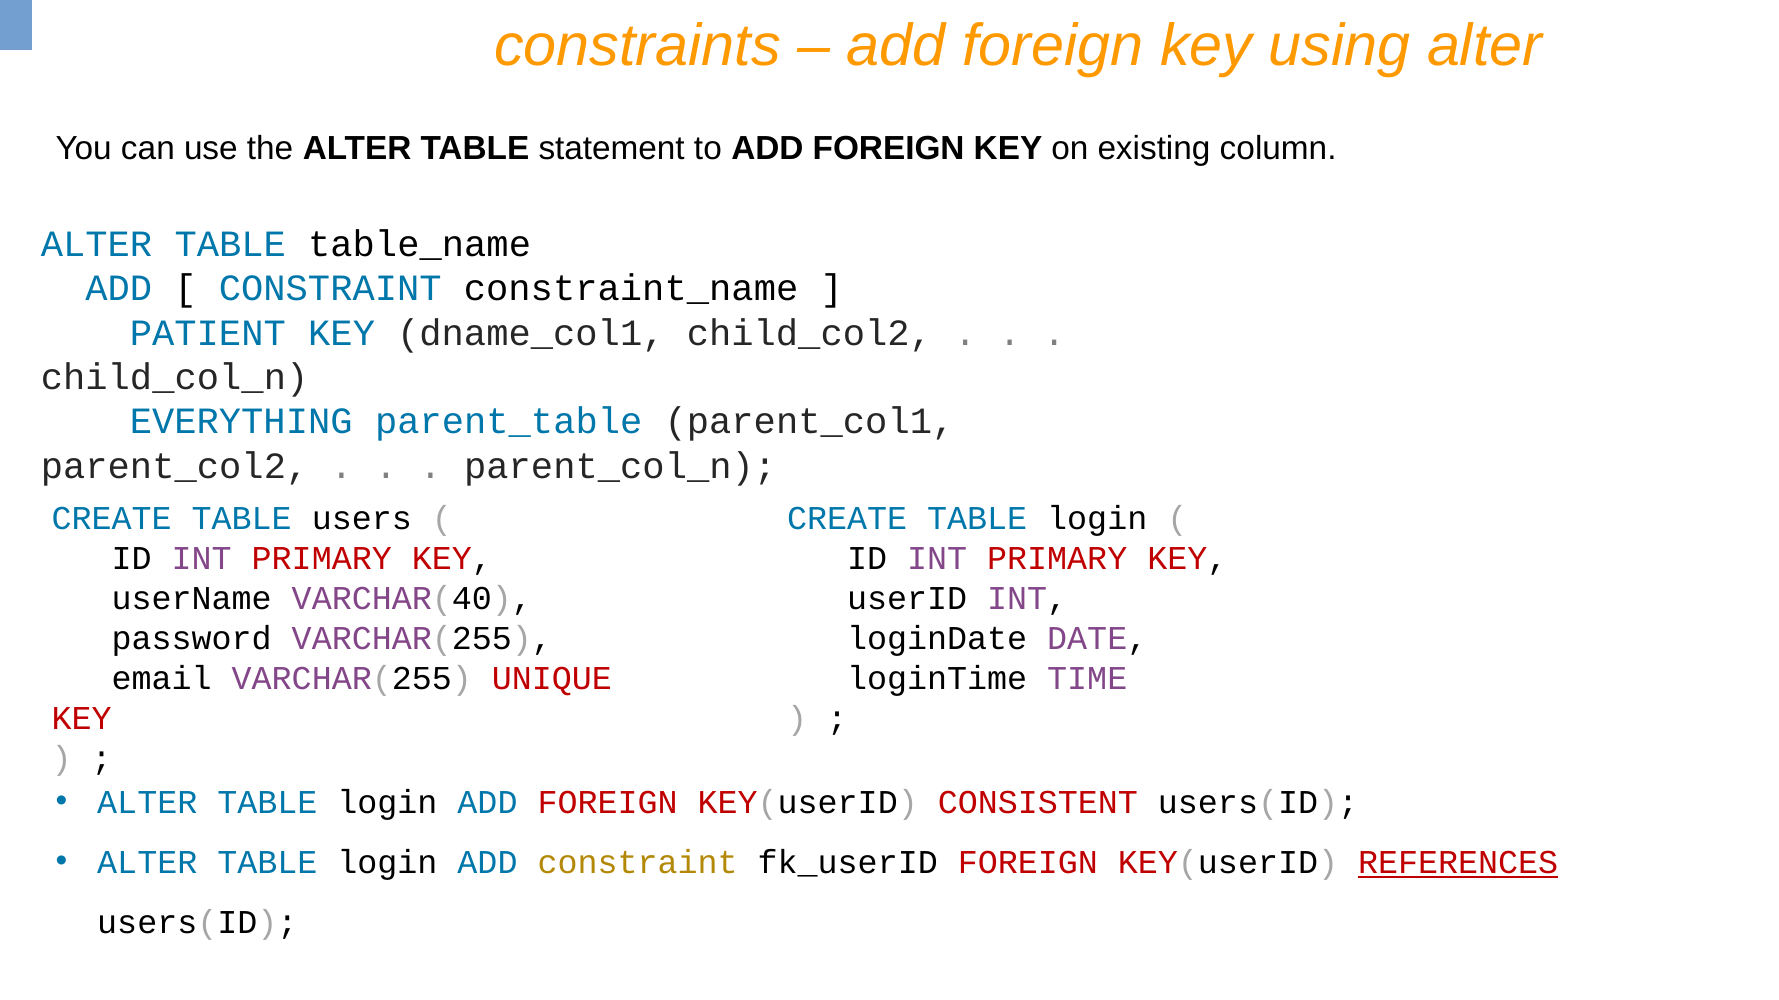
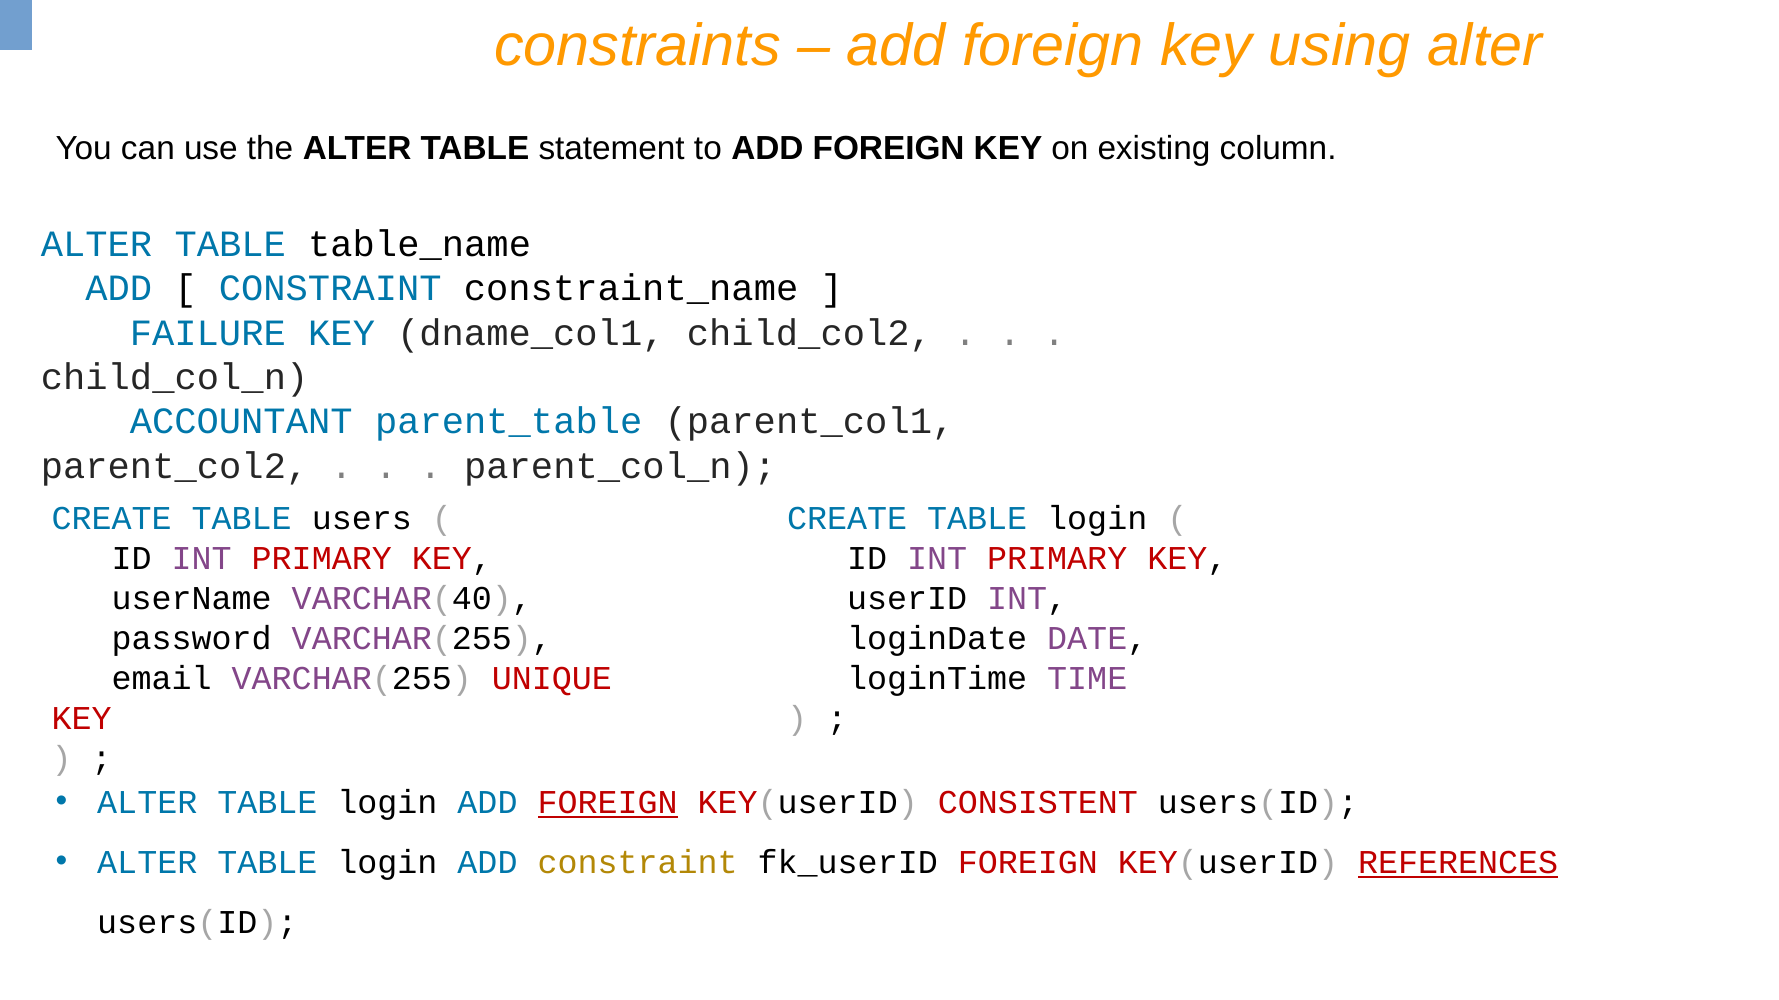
PATIENT: PATIENT -> FAILURE (208, 333)
EVERYTHING: EVERYTHING -> ACCOUNTANT (241, 422)
FOREIGN underline: none -> present (608, 803)
